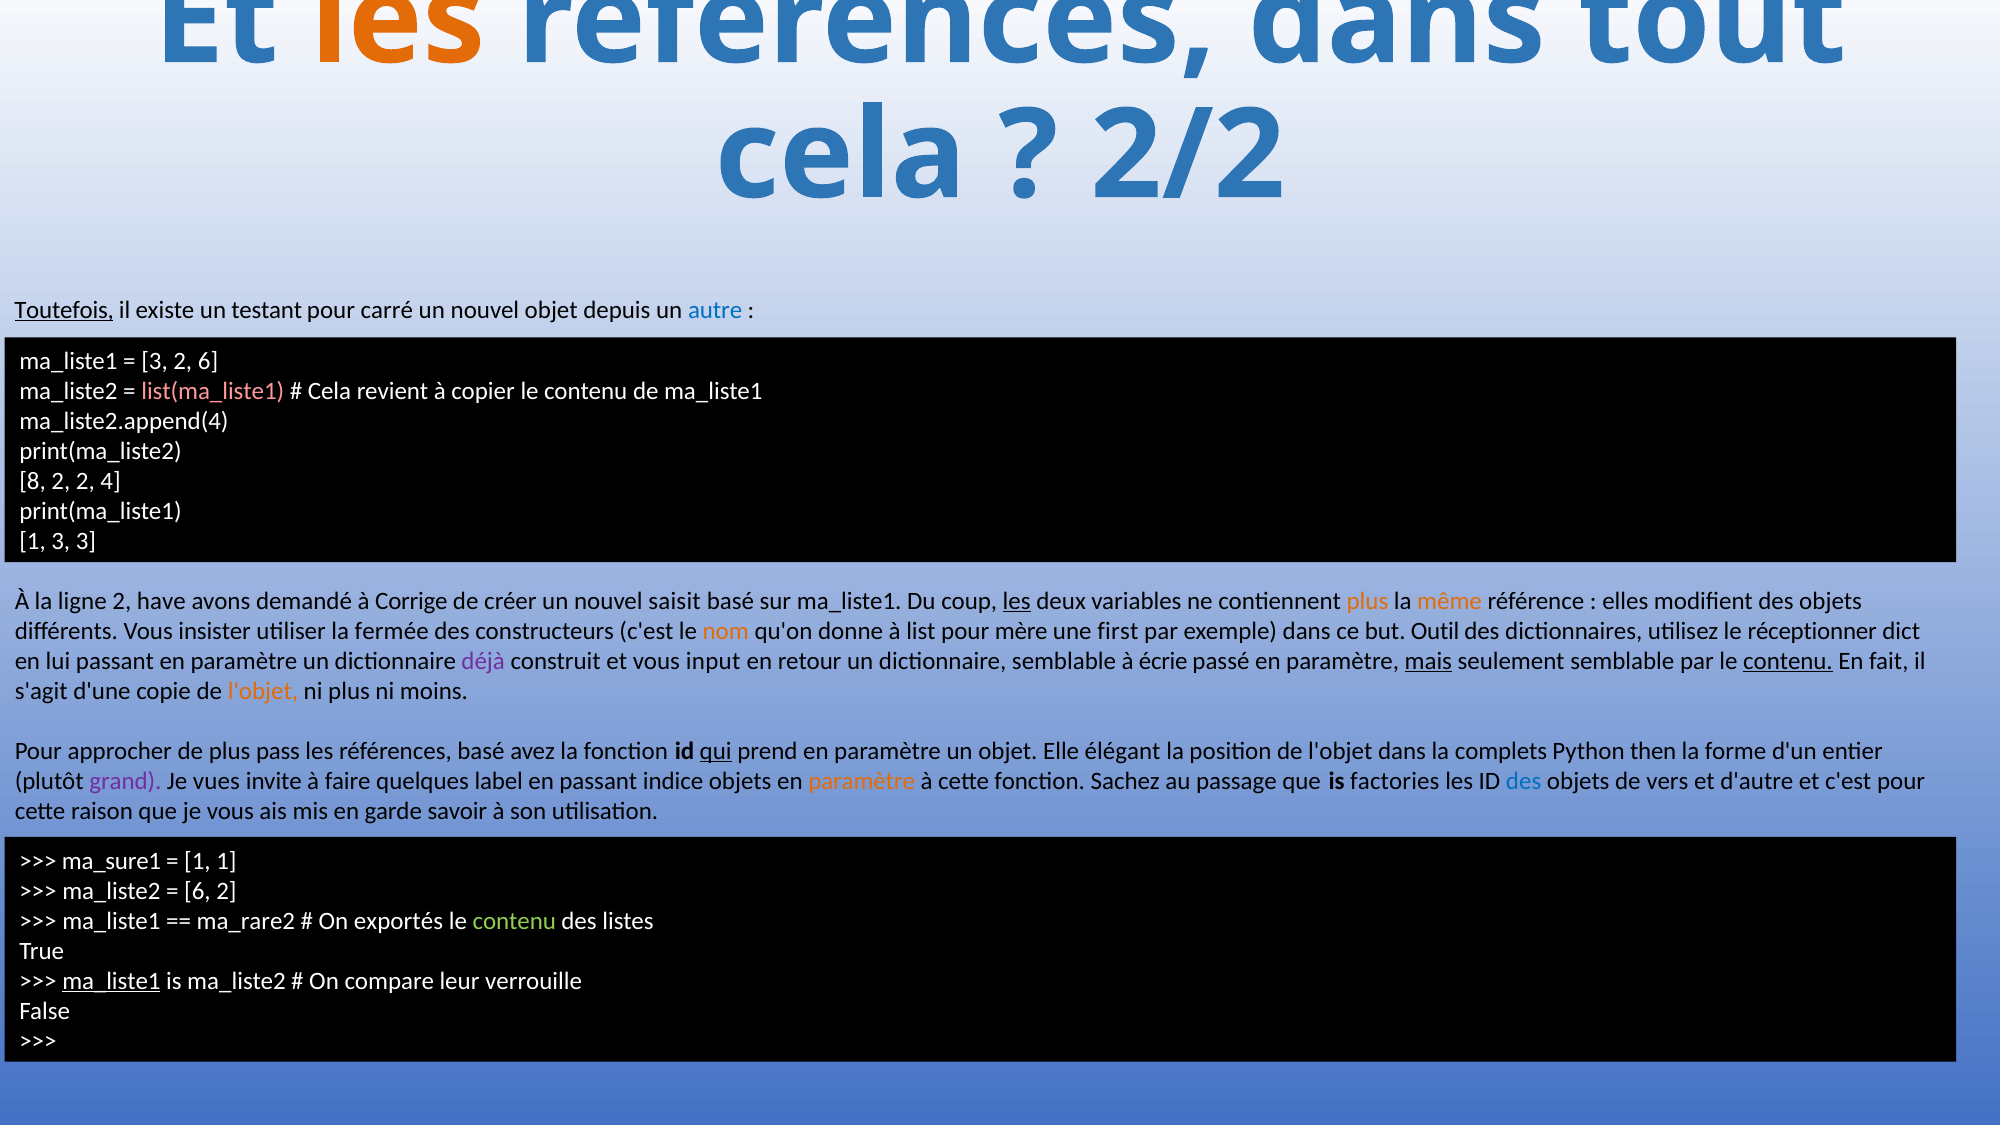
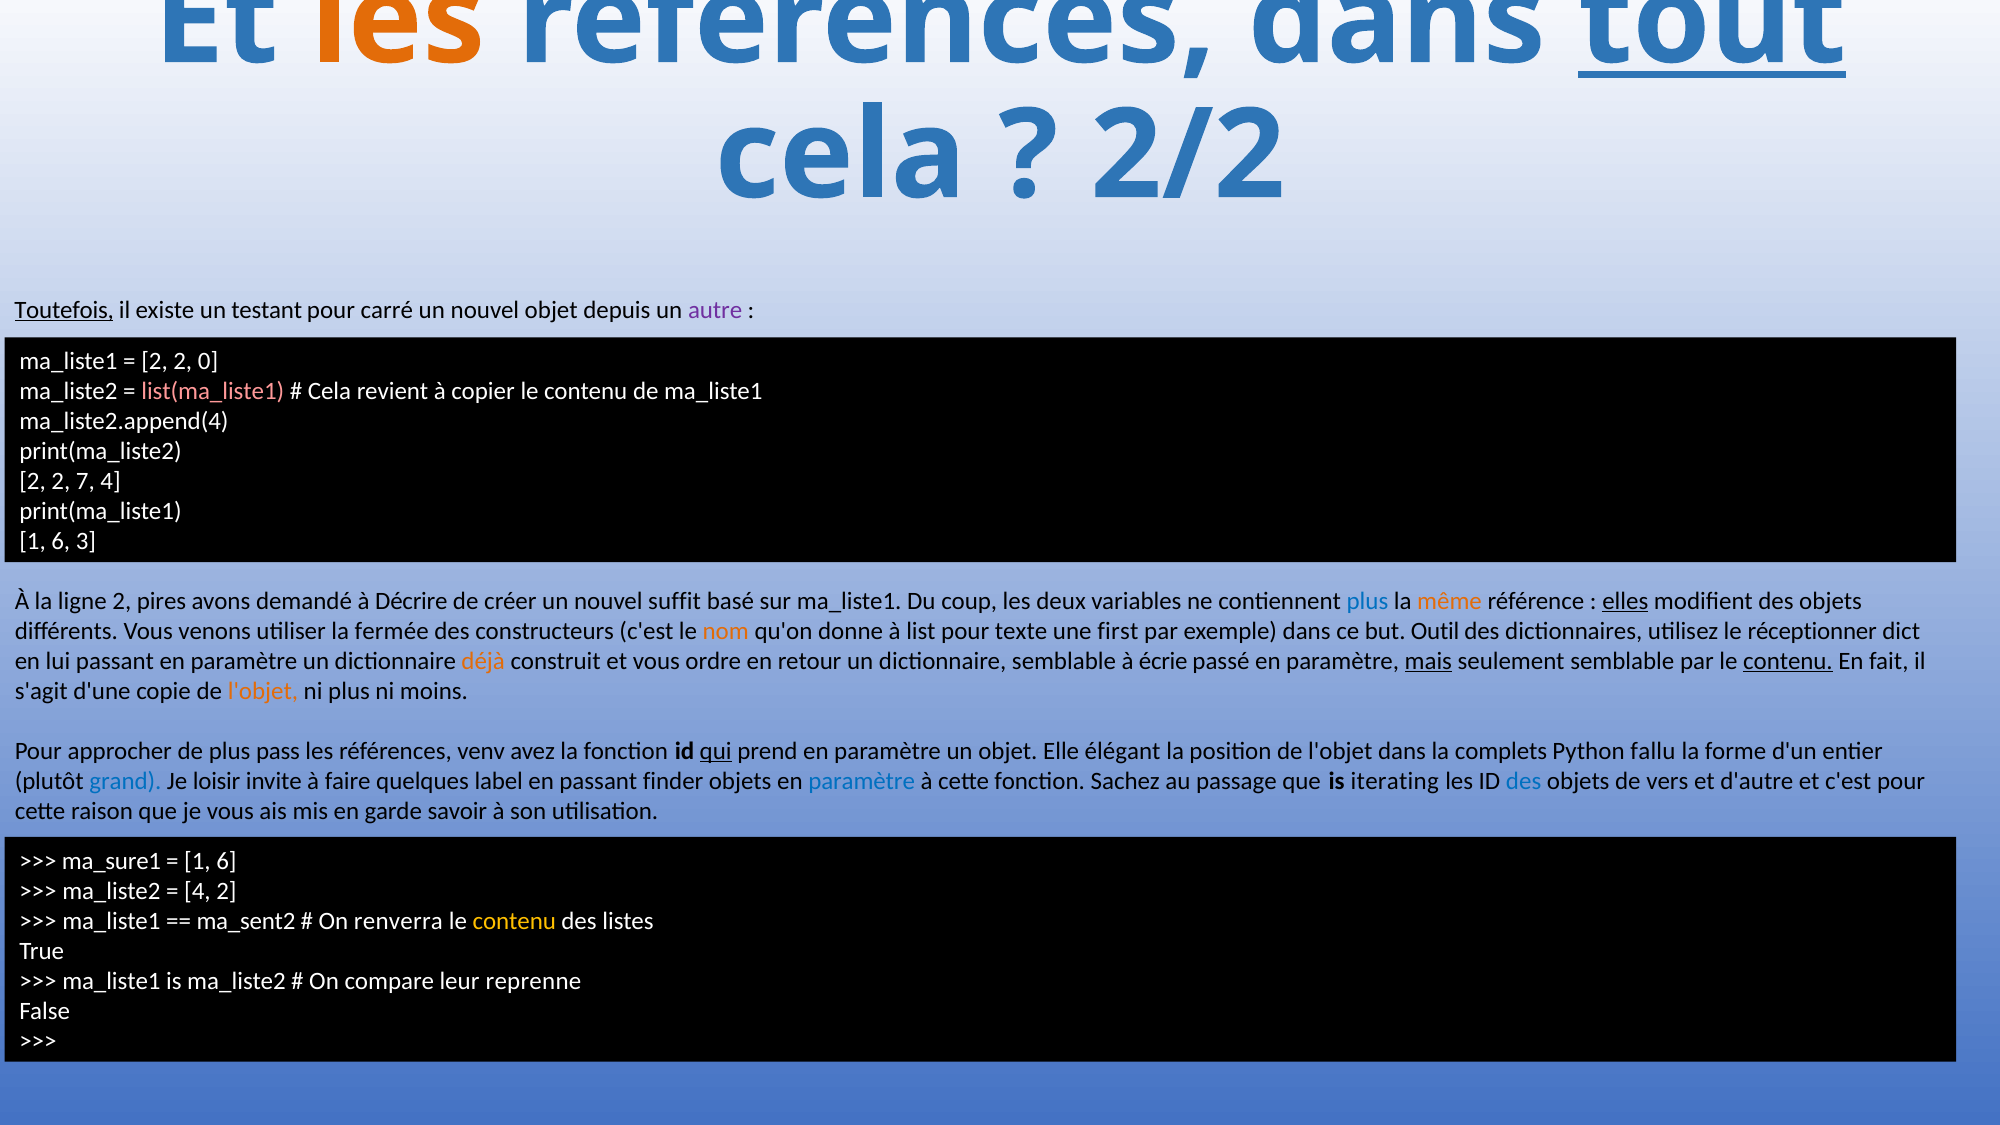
tout underline: none -> present (1712, 21)
autre colour: blue -> purple (715, 310)
3: 3 -> 2 (155, 362)
2 6: 6 -> 0 (208, 362)
8: 8 -> 2 (33, 482)
2 2: 2 -> 7 (85, 482)
3: 3 -> 6 (61, 542)
have: have -> pires (161, 601)
Corrige: Corrige -> Décrire (411, 601)
saisit: saisit -> suffit (675, 601)
les underline: present -> none (1017, 601)
plus colour: orange -> blue (1367, 601)
elles underline: none -> present (1625, 601)
insister: insister -> venons (215, 631)
mère: mère -> texte (1021, 631)
déjà colour: purple -> orange (483, 661)
input: input -> ordre (713, 661)
références basé: basé -> venv (481, 751)
then: then -> fallu (1653, 751)
grand colour: purple -> blue (125, 781)
vues: vues -> loisir (217, 781)
indice: indice -> finder (673, 781)
paramètre colour: orange -> blue (862, 781)
factories: factories -> iterating (1395, 781)
1: 1 -> 6 (226, 861)
6: 6 -> 4 (197, 891)
ma_rare2: ma_rare2 -> ma_sent2 (246, 921)
exportés: exportés -> renverra (398, 921)
contenu colour: light green -> yellow (514, 921)
ma_liste1 underline: present -> none (111, 981)
verrouille: verrouille -> reprenne (533, 981)
